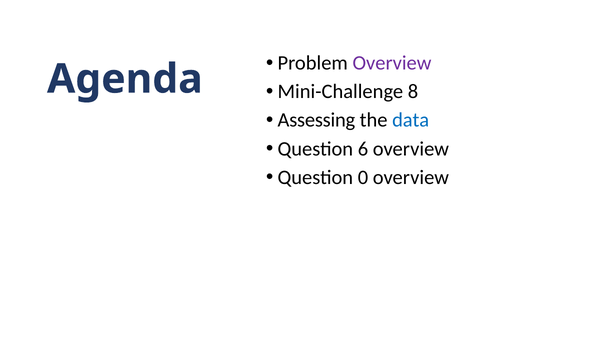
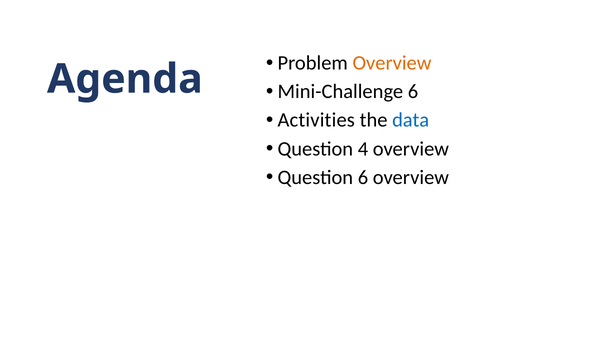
Overview colour: purple -> orange (392, 63)
Mini-Challenge 8: 8 -> 6 (413, 92)
Assessing: Assessing -> Activities (316, 120)
6: 6 -> 4 (363, 149)
Question 0: 0 -> 6 (363, 177)
